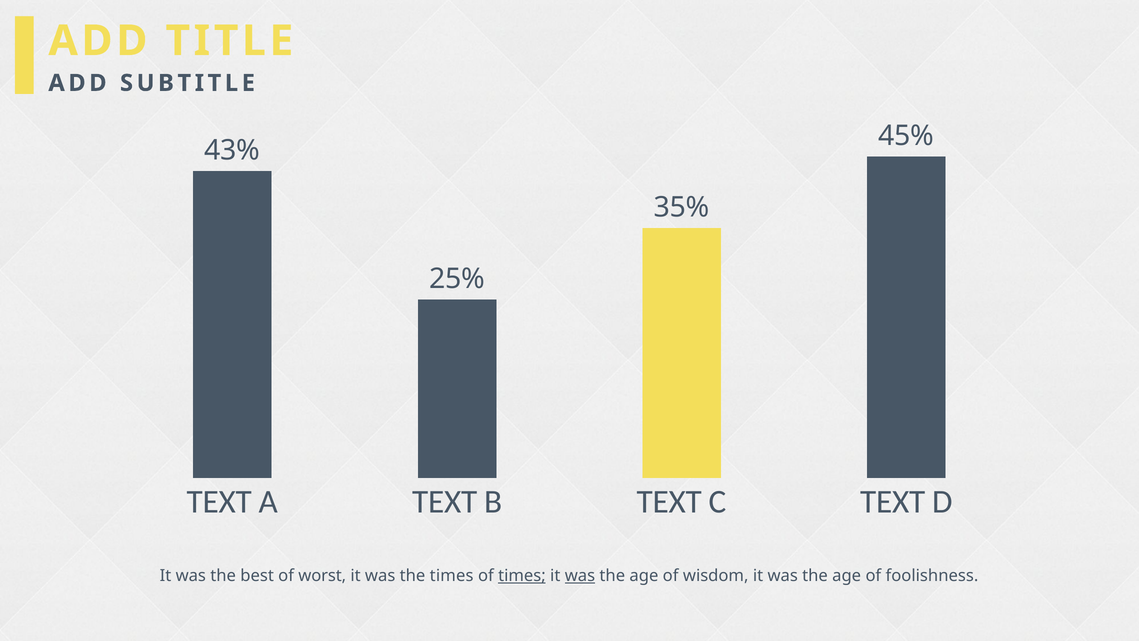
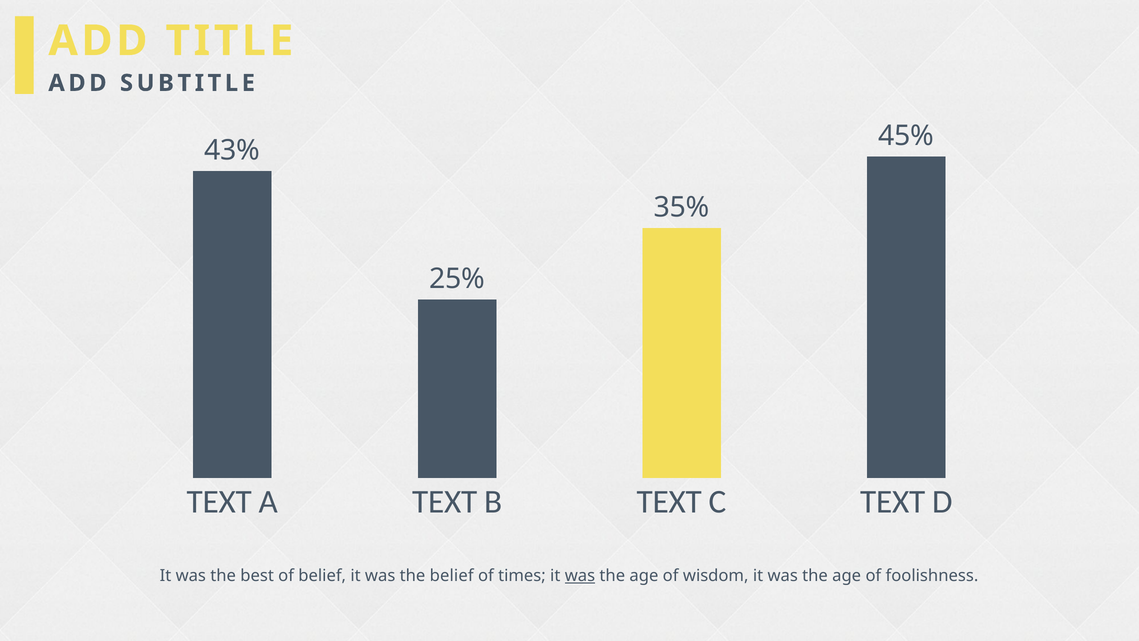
of worst: worst -> belief (322, 576)
the times: times -> belief (452, 576)
times underline: present -> none (522, 576)
